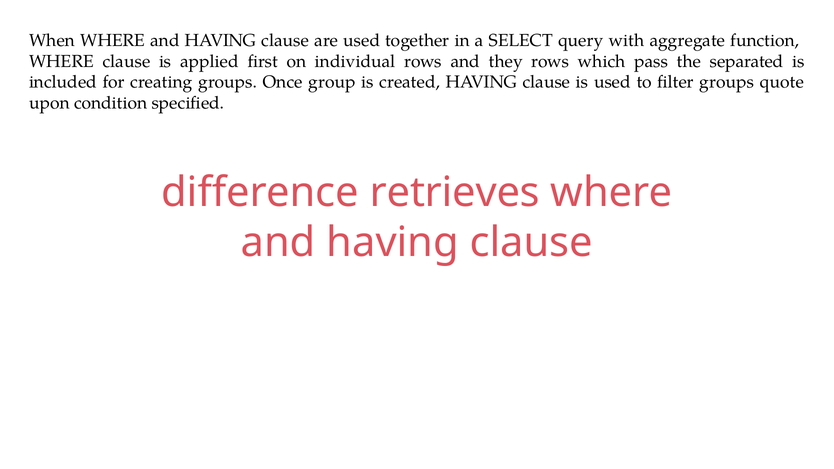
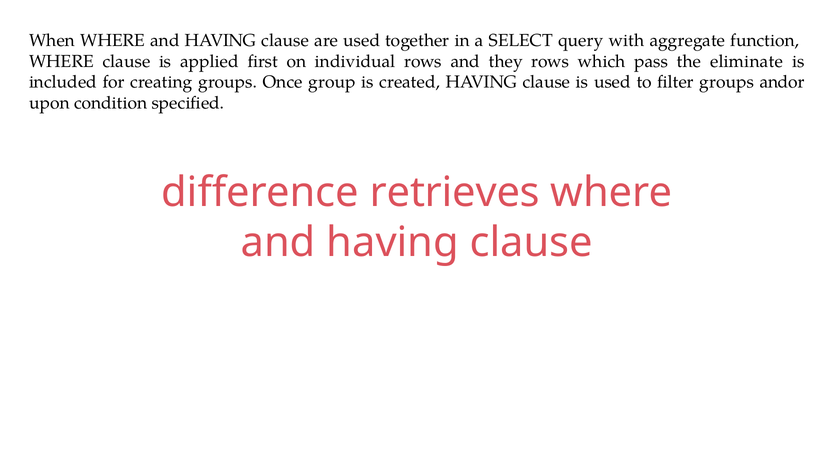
separated: separated -> eliminate (747, 61)
quote: quote -> andor (782, 82)
